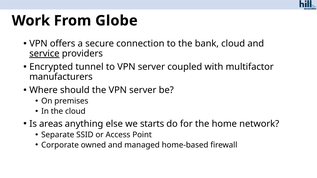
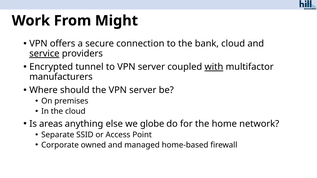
Globe: Globe -> Might (117, 21)
with underline: none -> present (214, 67)
starts: starts -> globe (152, 124)
